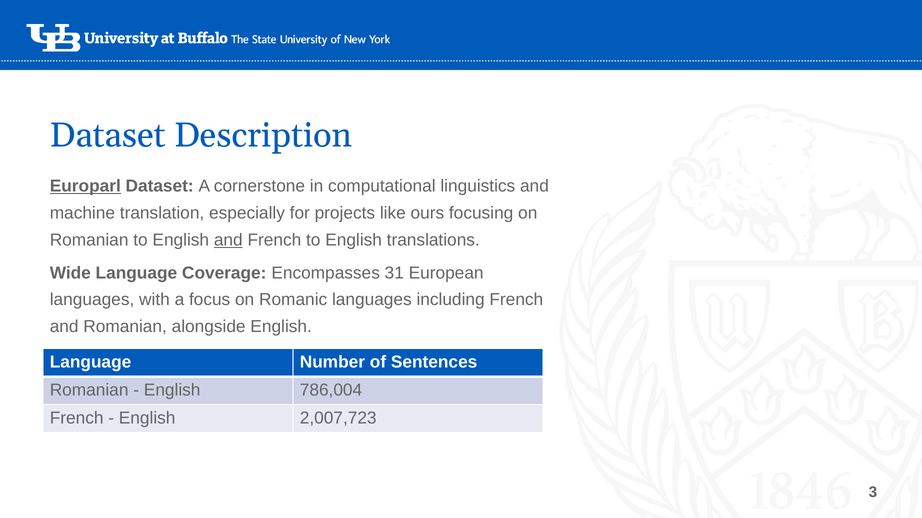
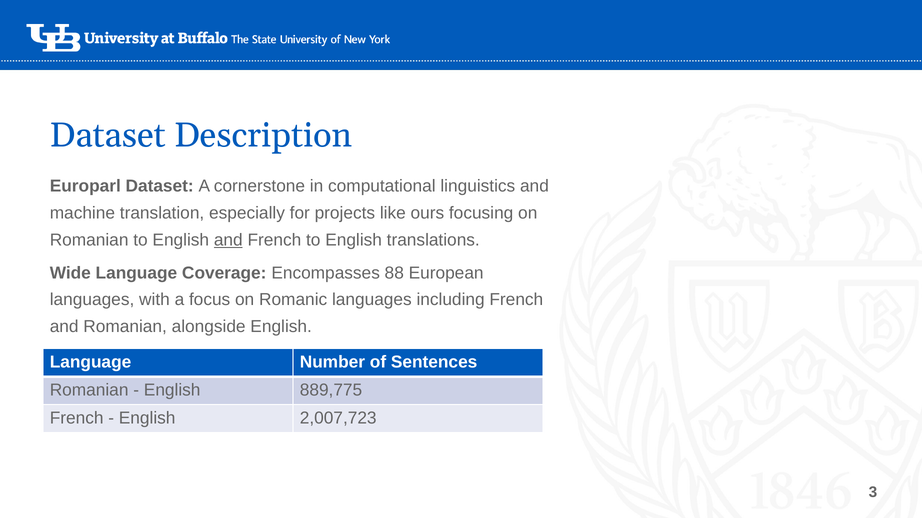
Europarl underline: present -> none (85, 187)
31: 31 -> 88 (394, 273)
786,004: 786,004 -> 889,775 (331, 390)
